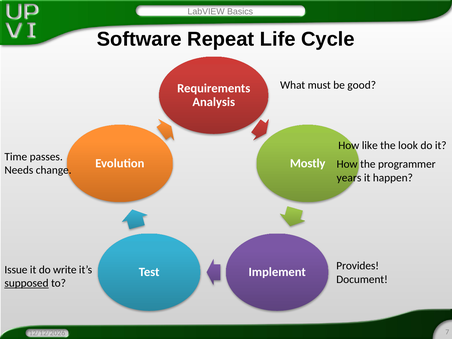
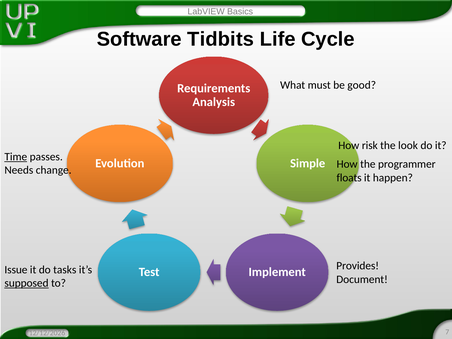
Repeat: Repeat -> Tidbits (221, 39)
like: like -> risk (370, 145)
Time underline: none -> present (16, 157)
Mostly: Mostly -> Simple (308, 163)
years: years -> floats (349, 178)
write: write -> tasks (65, 270)
